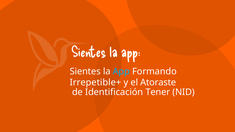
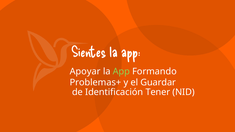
Sientes: Sientes -> Apoyar (85, 72)
App colour: light blue -> light green (121, 72)
Irrepetible+: Irrepetible+ -> Problemas+ (95, 83)
Atoraste: Atoraste -> Guardar (158, 83)
